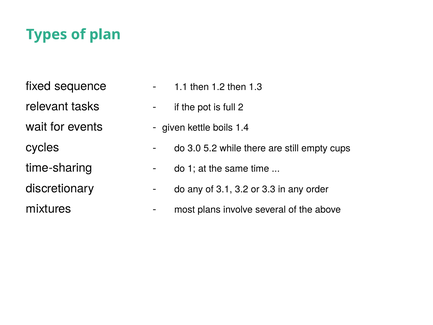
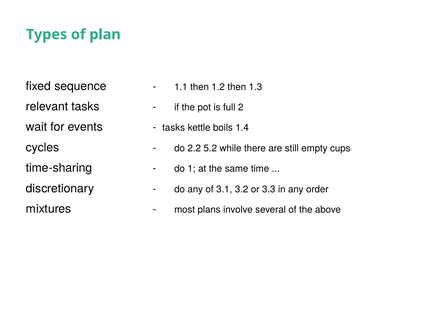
given: given -> tasks (174, 128)
3.0: 3.0 -> 2.2 (194, 148)
